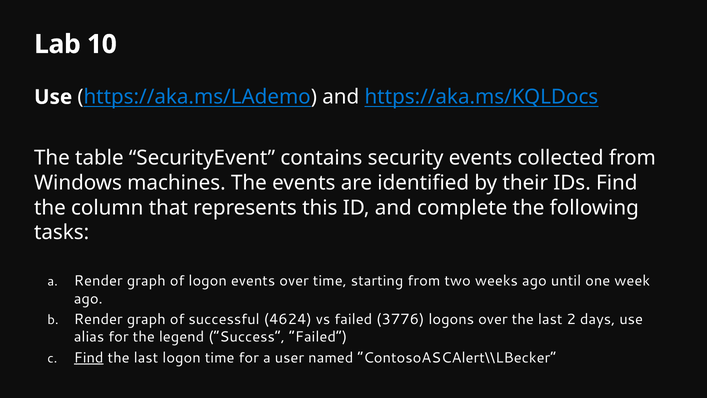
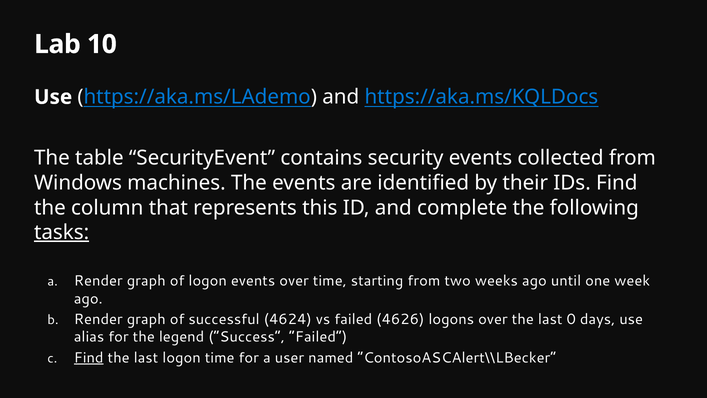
tasks underline: none -> present (62, 232)
3776: 3776 -> 4626 (400, 319)
2: 2 -> 0 (571, 319)
